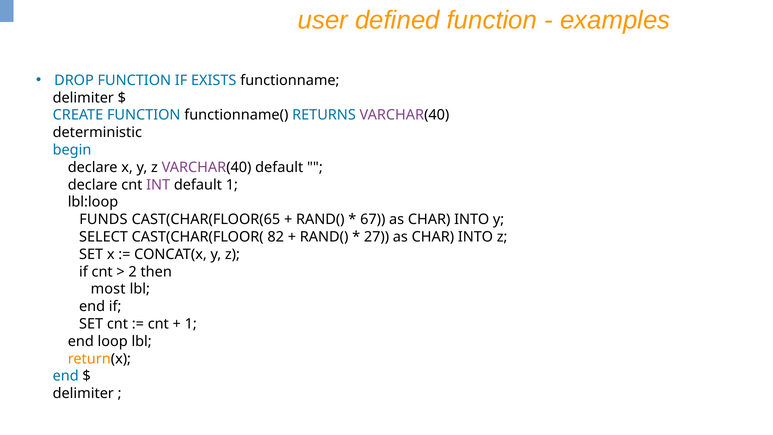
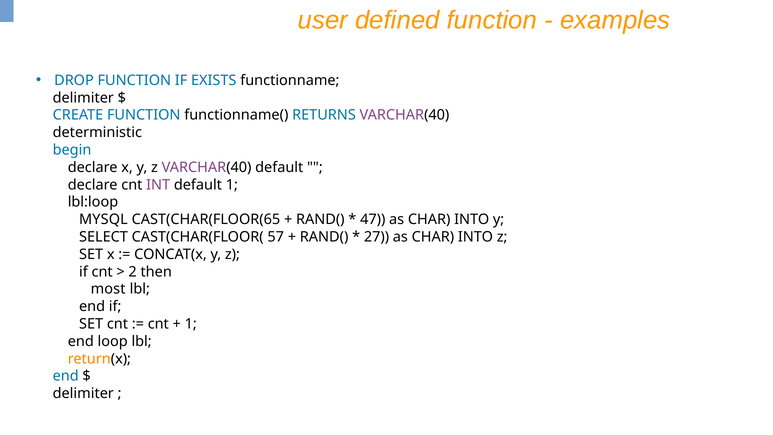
FUNDS: FUNDS -> MYSQL (103, 219)
67: 67 -> 47 (373, 219)
82: 82 -> 57 (276, 237)
